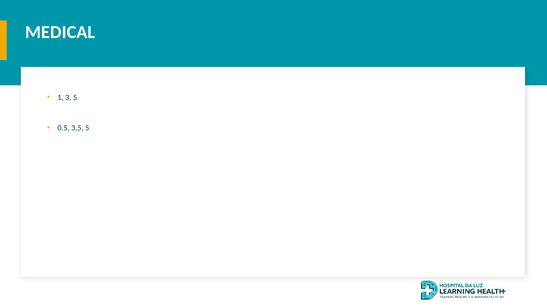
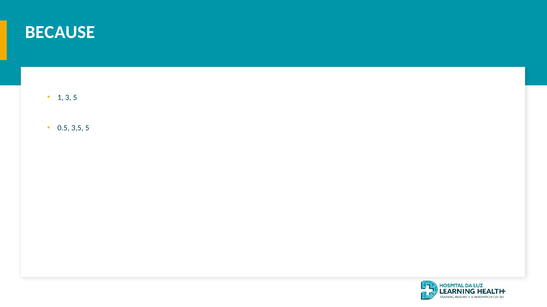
MEDICAL: MEDICAL -> BECAUSE (60, 32)
